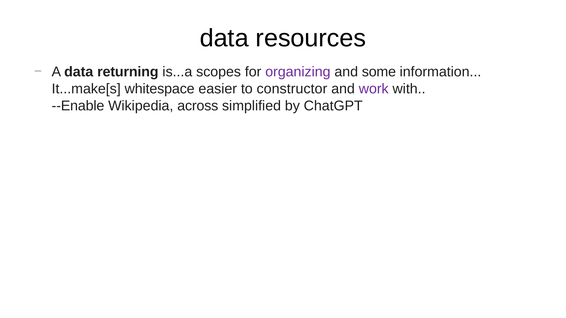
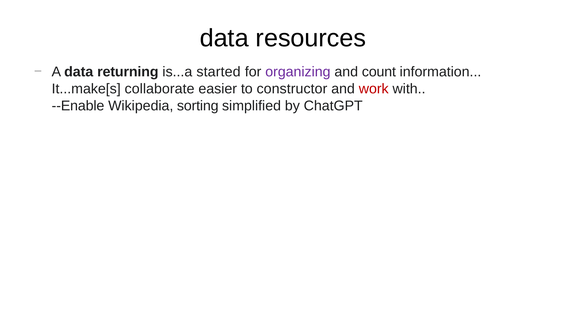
scopes: scopes -> started (219, 72)
some: some -> count (379, 72)
whitespace: whitespace -> collaborate (160, 89)
work colour: purple -> red (374, 89)
across: across -> sorting (198, 106)
